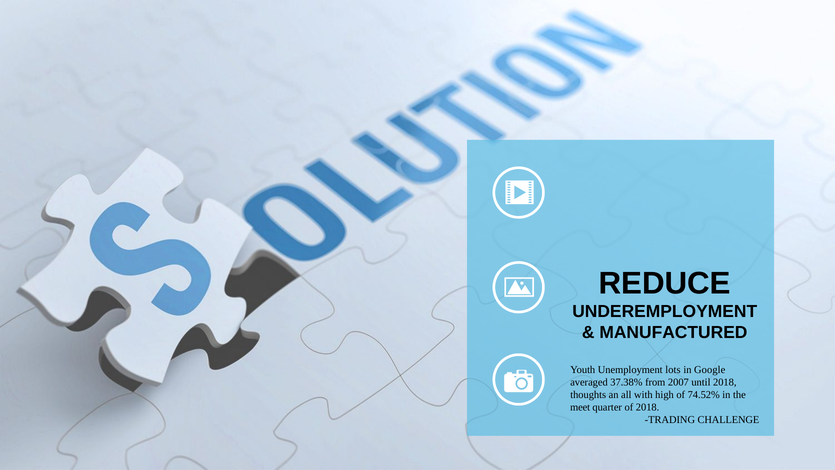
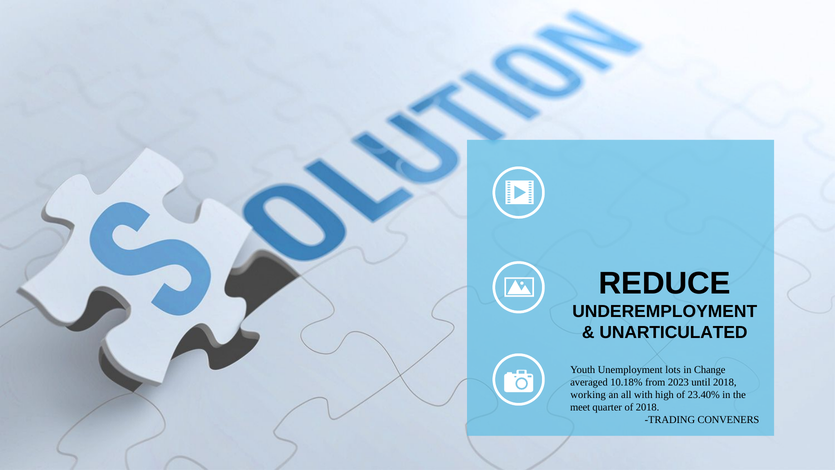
MANUFACTURED: MANUFACTURED -> UNARTICULATED (673, 332)
Google: Google -> Change (710, 369)
37.38%: 37.38% -> 10.18% (626, 382)
2007: 2007 -> 2023 (678, 382)
thoughts: thoughts -> working (588, 395)
74.52%: 74.52% -> 23.40% (704, 395)
CHALLENGE: CHALLENGE -> CONVENERS (728, 420)
